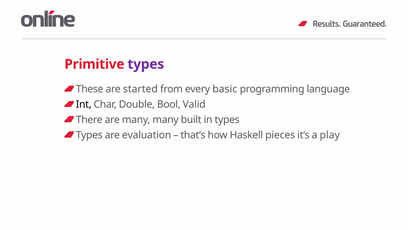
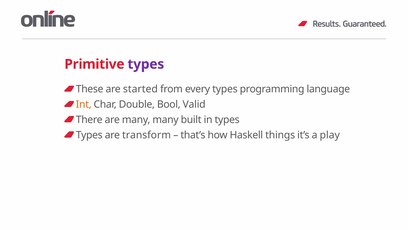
every basic: basic -> types (225, 89)
Int colour: black -> orange (84, 104)
evaluation: evaluation -> transform (146, 135)
pieces: pieces -> things (280, 135)
